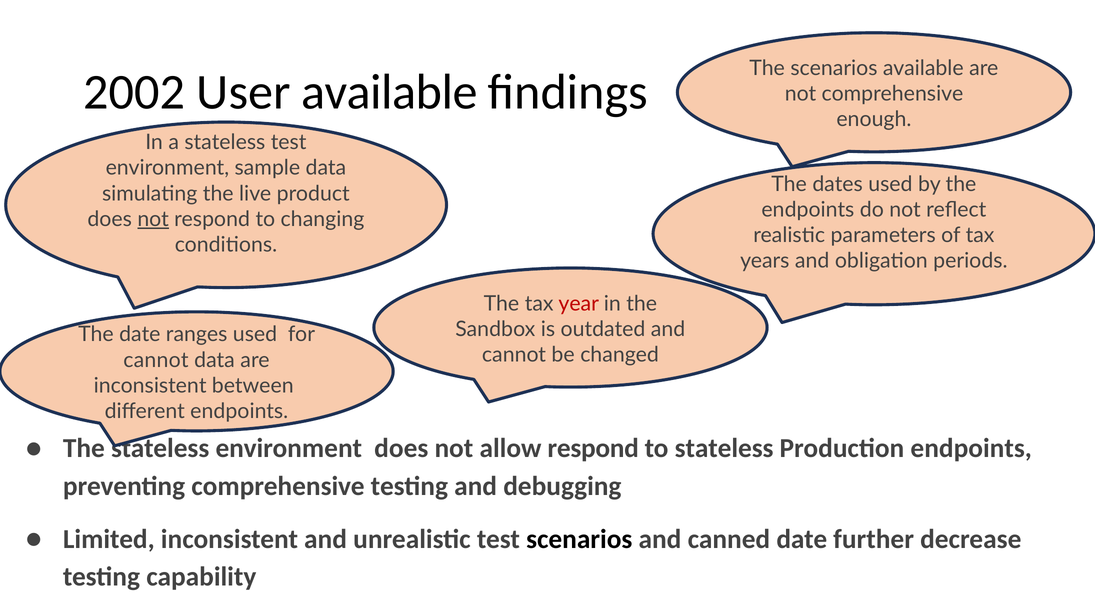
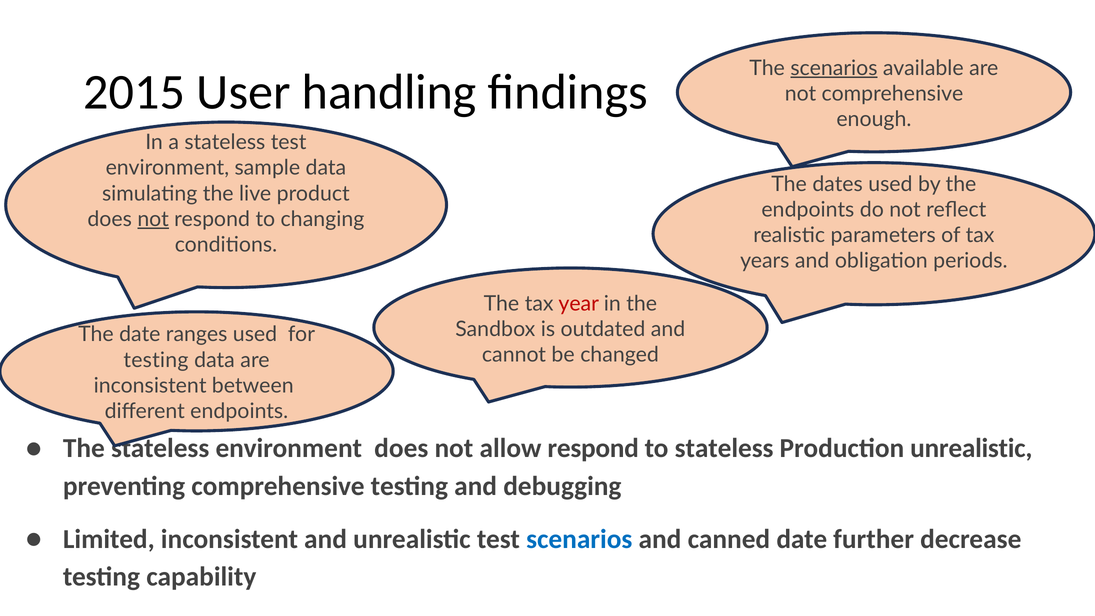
scenarios underline: none -> present (834, 68)
2002: 2002 -> 2015 (134, 92)
User available: available -> handling (389, 92)
cannot: cannot -> testing (156, 360)
Production endpoints: endpoints -> unrealistic (971, 448)
scenarios colour: black -> blue (579, 539)
